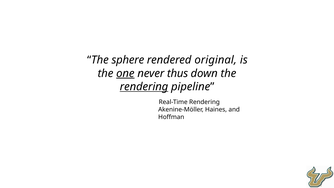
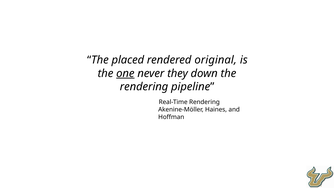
sphere: sphere -> placed (128, 60)
thus: thus -> they (178, 73)
rendering underline: present -> none (144, 87)
